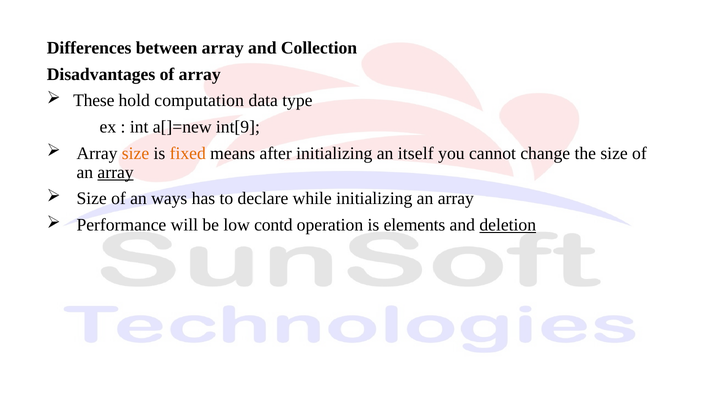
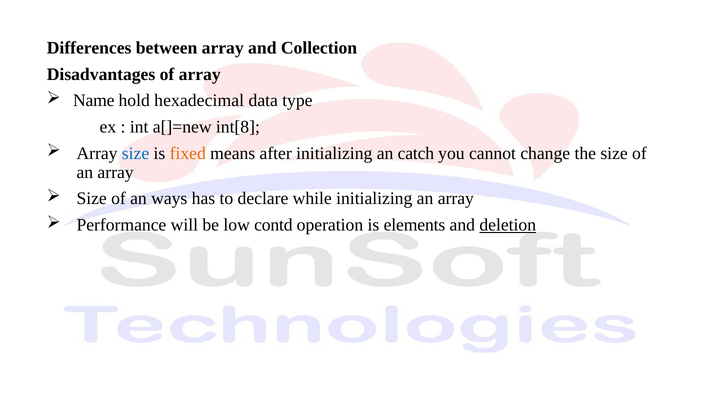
These: These -> Name (94, 101)
computation: computation -> hexadecimal (199, 101)
int[9: int[9 -> int[8 (238, 127)
size colour: orange -> blue (136, 153)
itself: itself -> catch (416, 153)
array underline: present -> none (116, 172)
